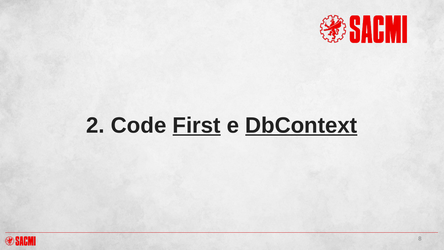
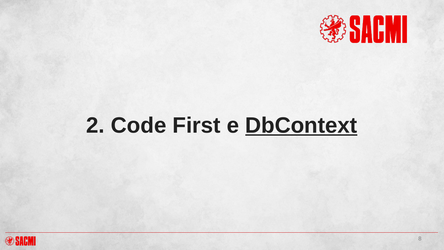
First underline: present -> none (197, 125)
